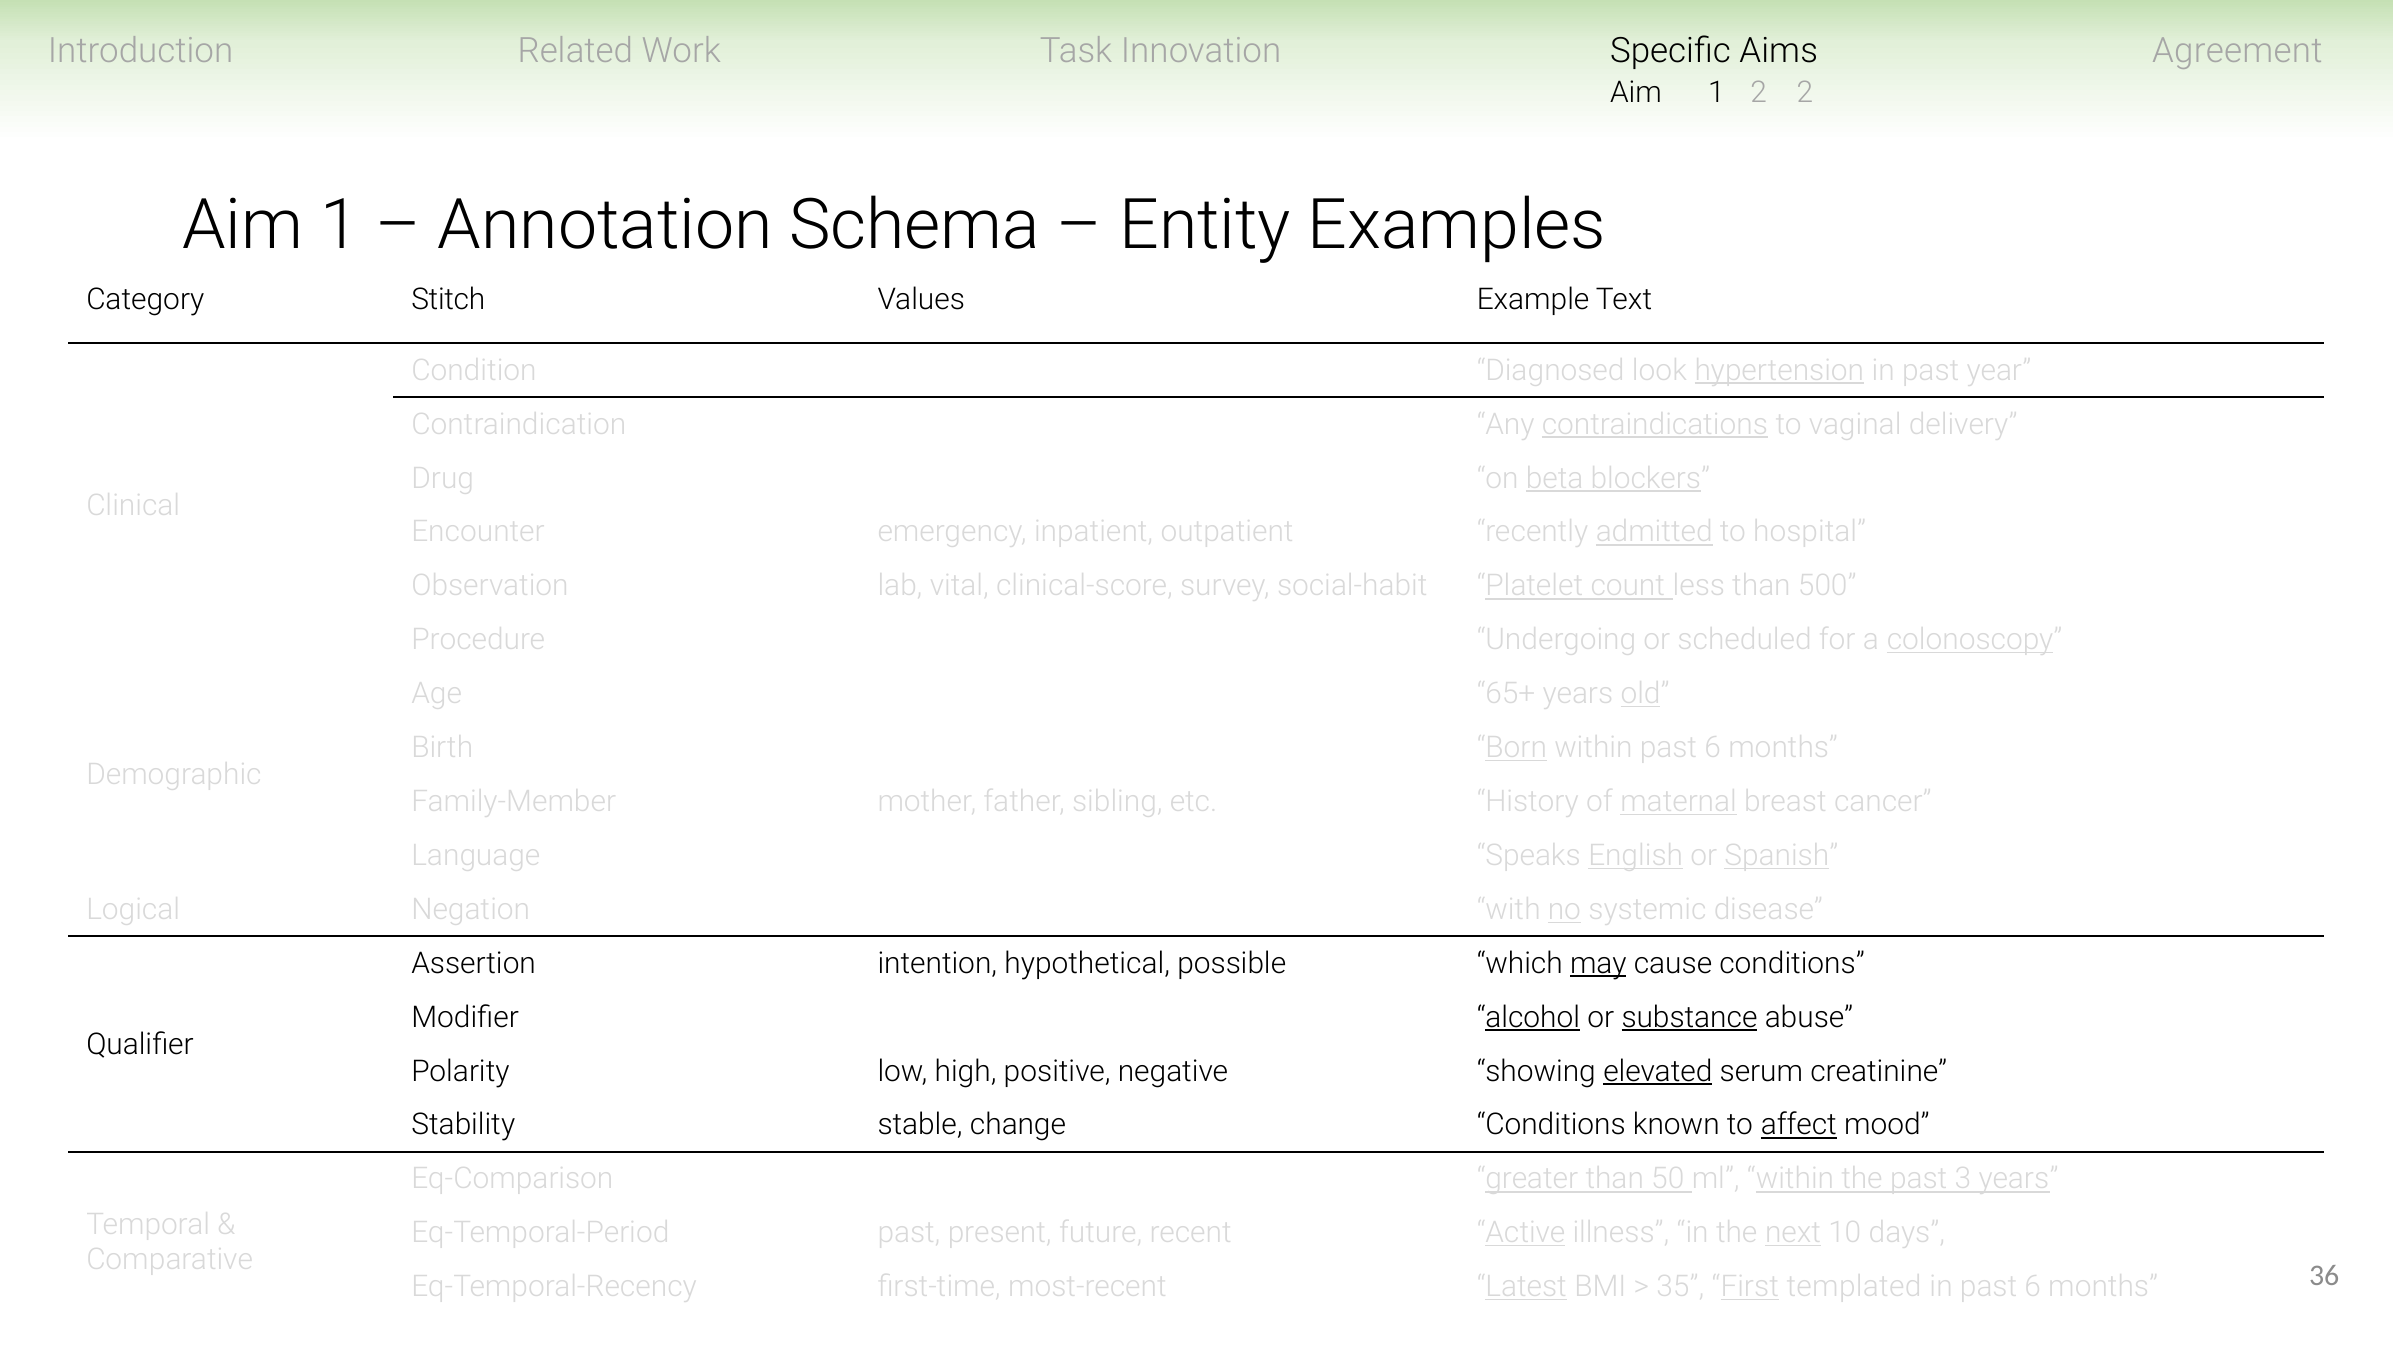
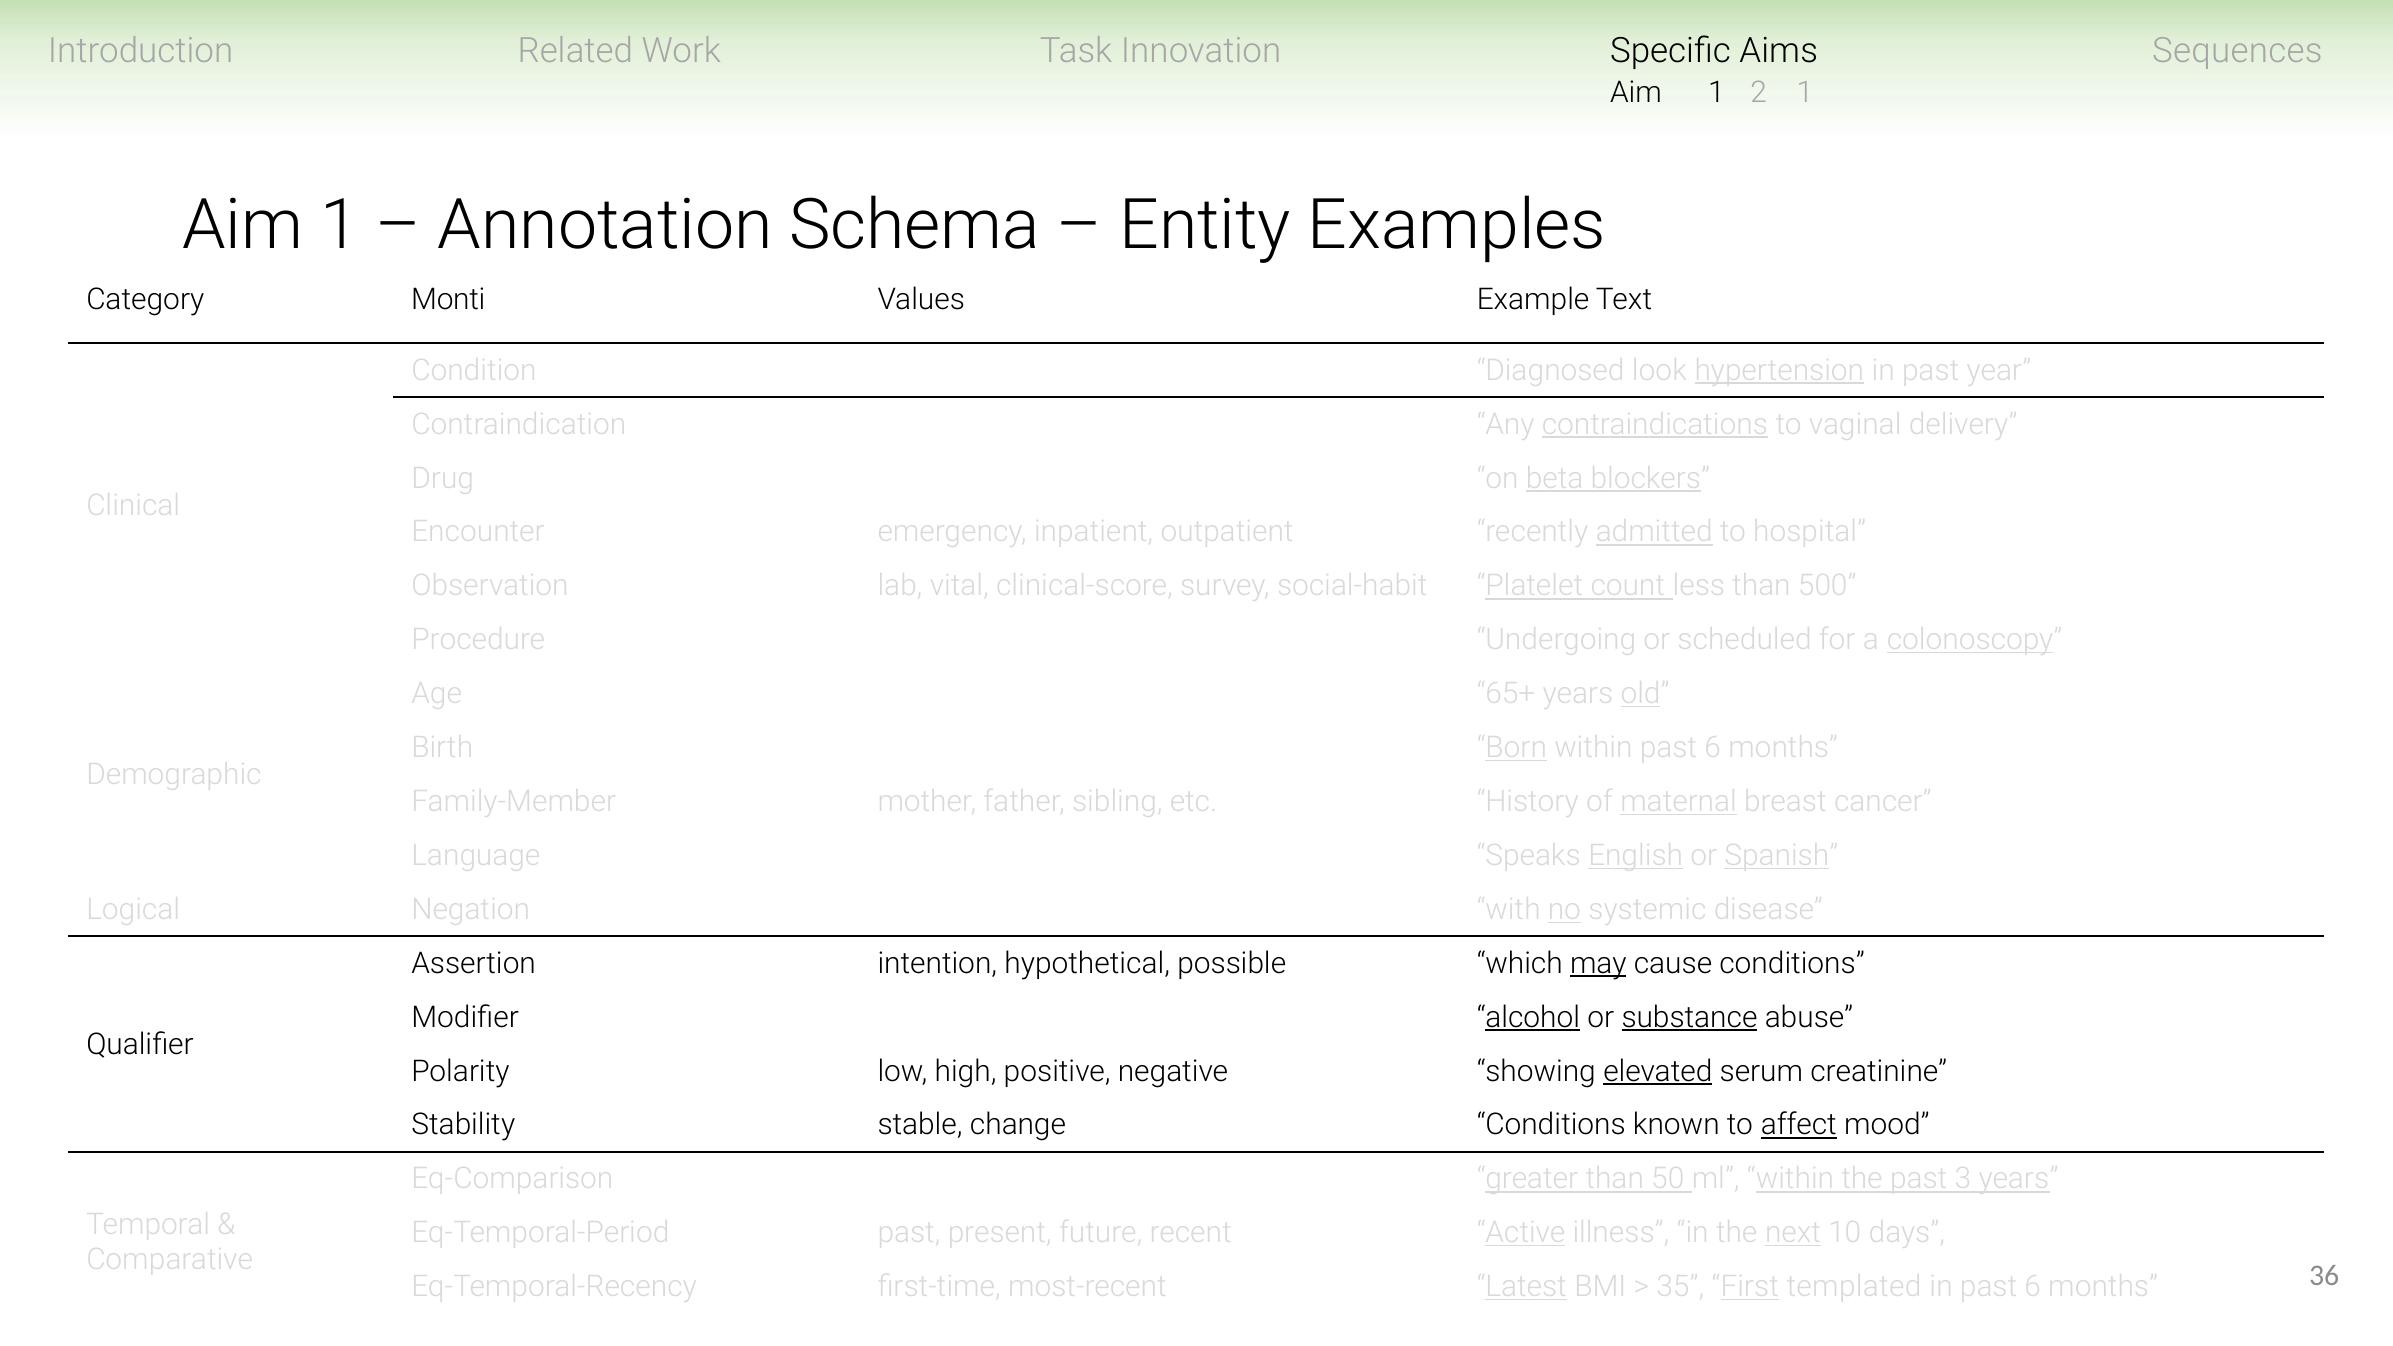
Agreement: Agreement -> Sequences (2237, 51)
2 2: 2 -> 1 (1805, 93)
Stitch: Stitch -> Monti (448, 299)
